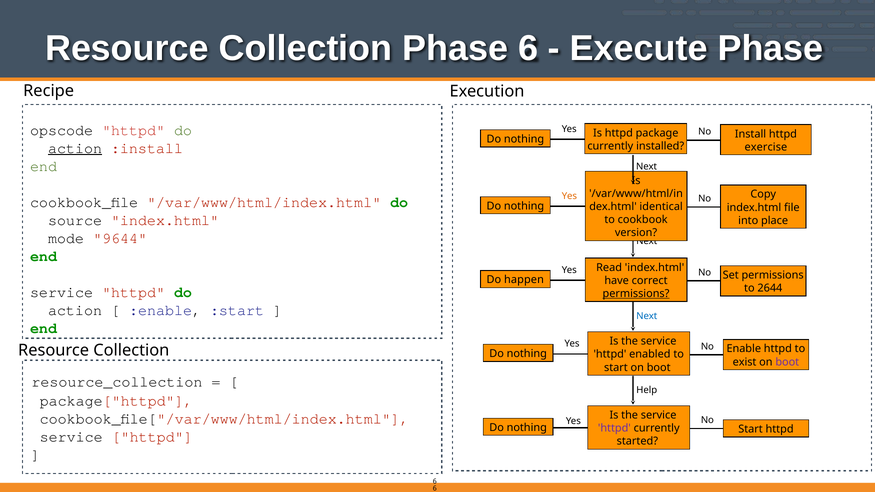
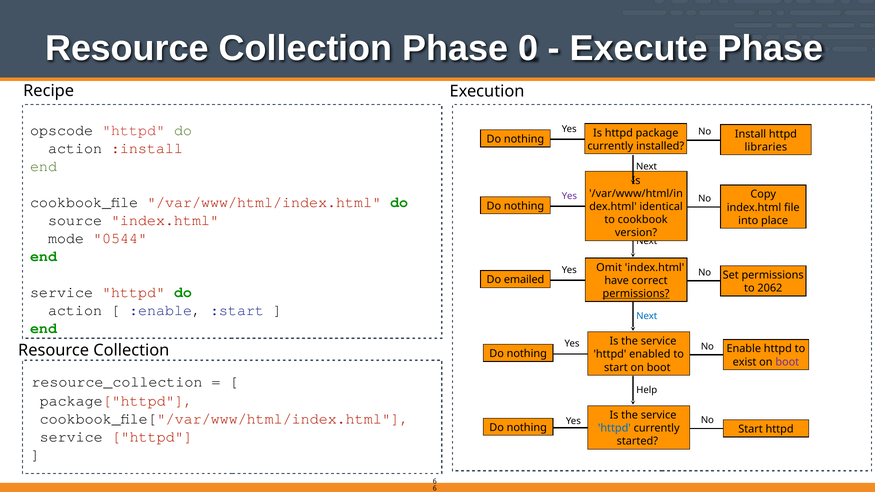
Collection Phase 6: 6 -> 0 (528, 49)
action underline: present -> none (75, 148)
exercise: exercise -> libraries (766, 147)
Yes colour: orange -> purple (569, 196)
9644: 9644 -> 0544 (120, 238)
Read: Read -> Omit (609, 268)
happen: happen -> emailed (524, 280)
2644: 2644 -> 2062 (770, 288)
httpd colour: purple -> blue (614, 428)
